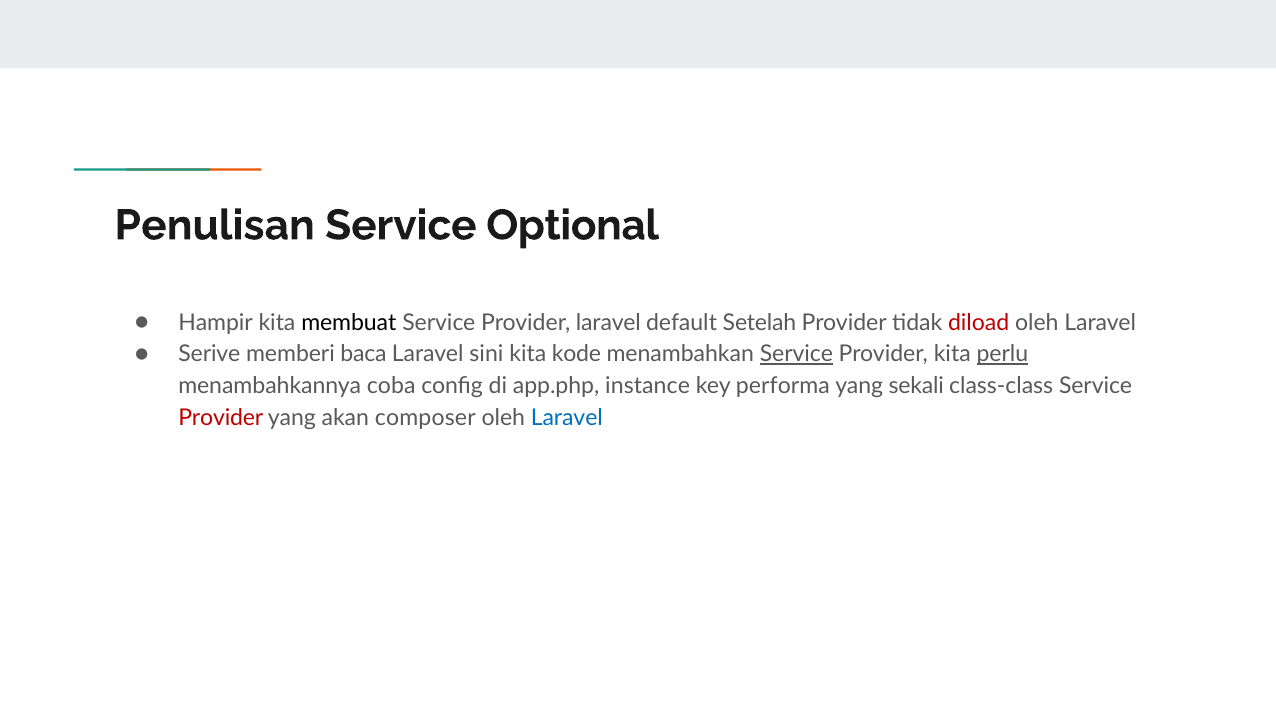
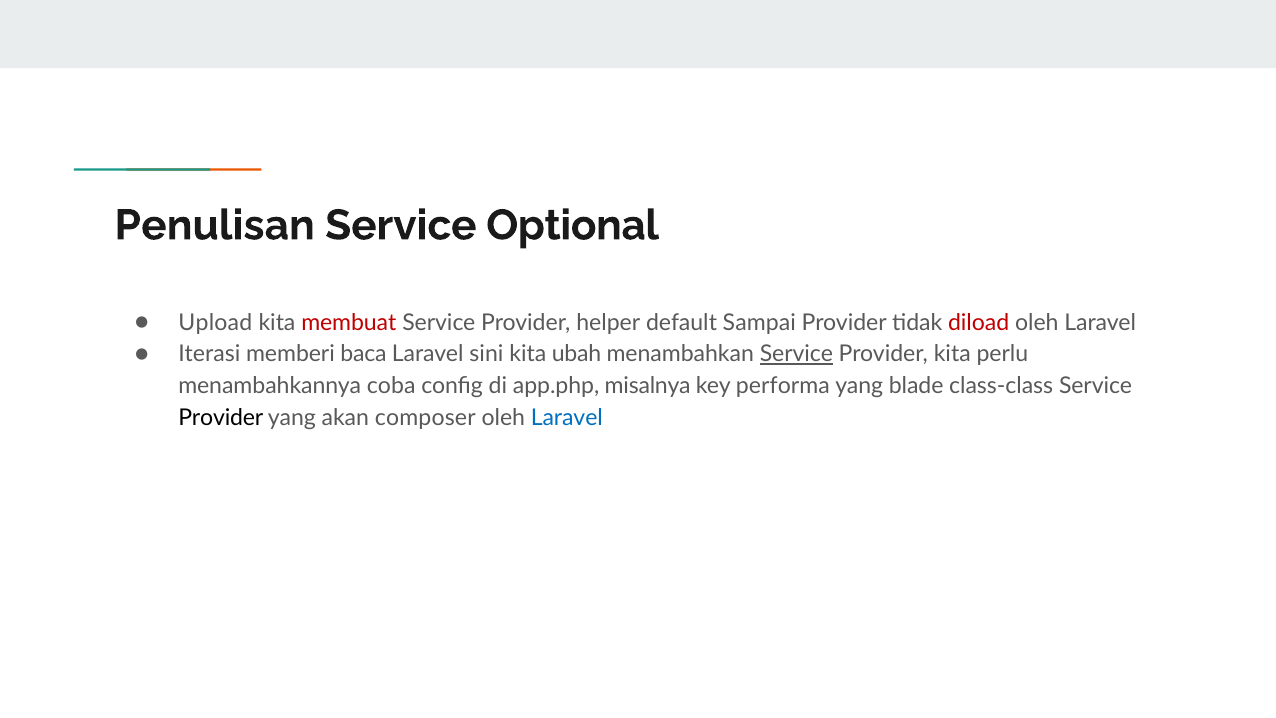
Hampir: Hampir -> Upload (215, 322)
membuat colour: black -> red (349, 322)
Provider laravel: laravel -> helper (608, 322)
Setelah: Setelah -> Sampai (759, 322)
Serive: Serive -> Iterasi (209, 354)
kode: kode -> ubah (576, 354)
perlu underline: present -> none (1002, 354)
instance: instance -> misalnya (648, 386)
sekali: sekali -> blade (916, 386)
Provider colour: red -> black (221, 417)
